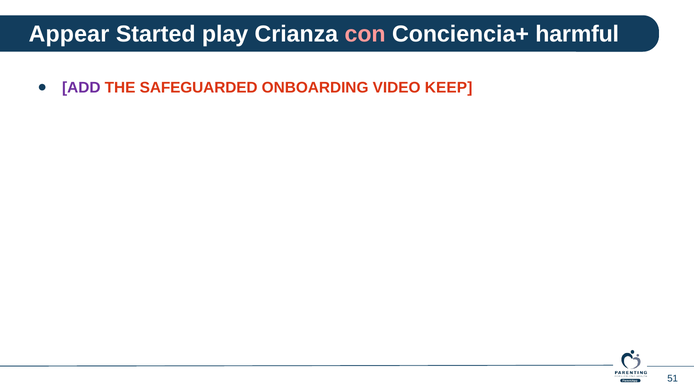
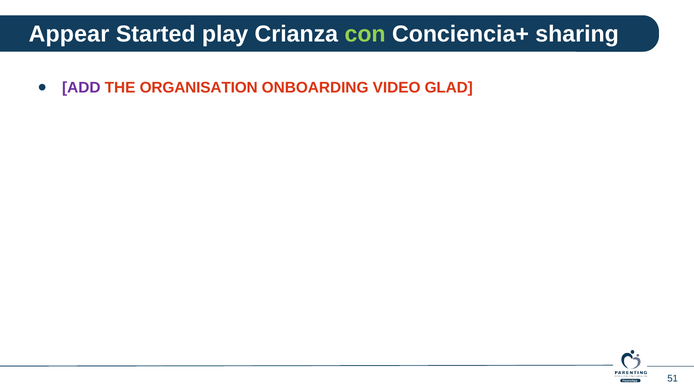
con colour: pink -> light green (365, 34)
harmful: harmful -> sharing (577, 34)
SAFEGUARDED: SAFEGUARDED -> ORGANISATION (199, 88)
KEEP: KEEP -> GLAD (449, 88)
